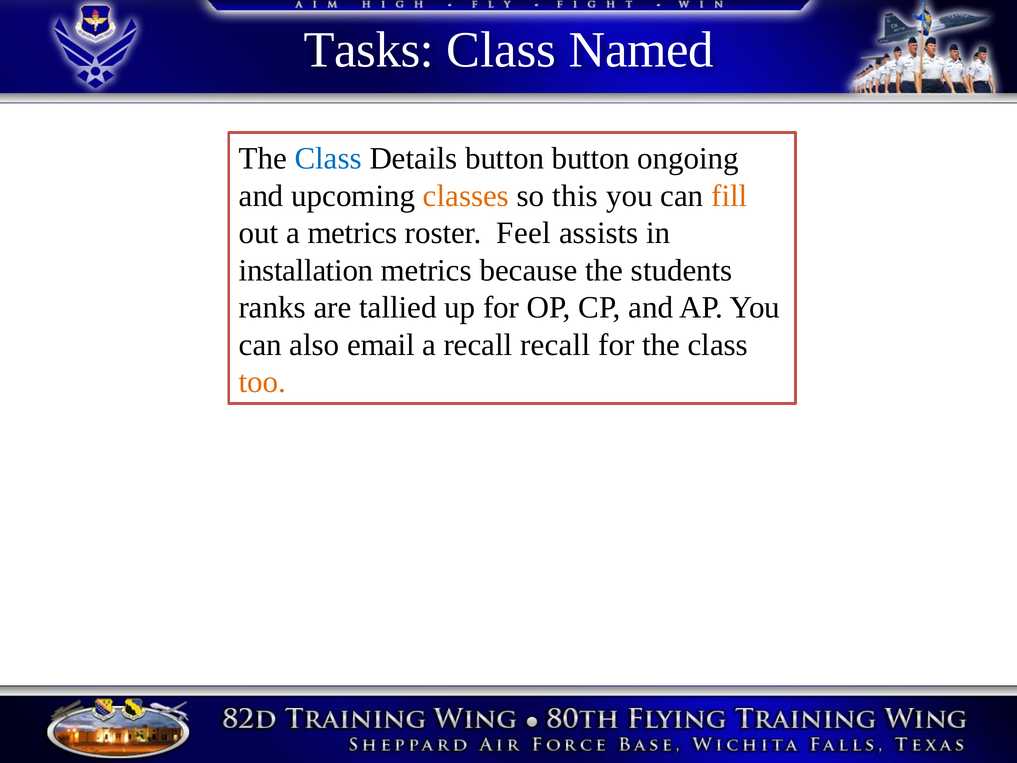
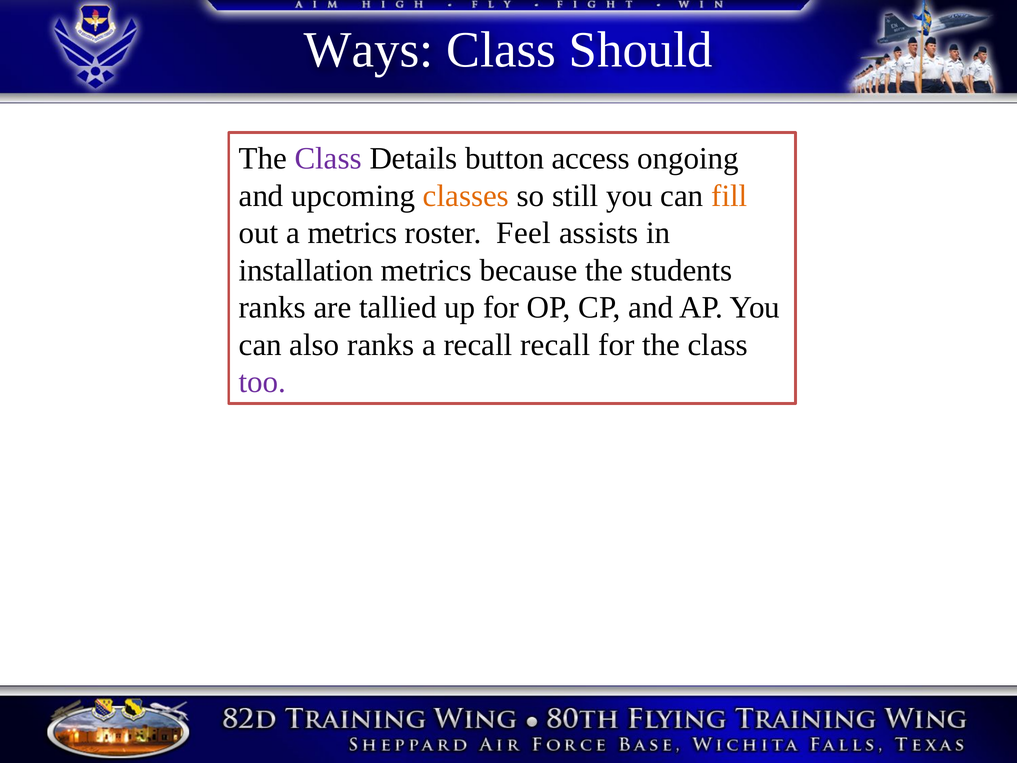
Tasks: Tasks -> Ways (369, 50)
Named: Named -> Should (641, 50)
Class colour: blue -> purple (328, 158)
button button: button -> access (591, 158)
this: this -> still (575, 196)
also email: email -> ranks (381, 345)
too colour: orange -> purple (262, 382)
